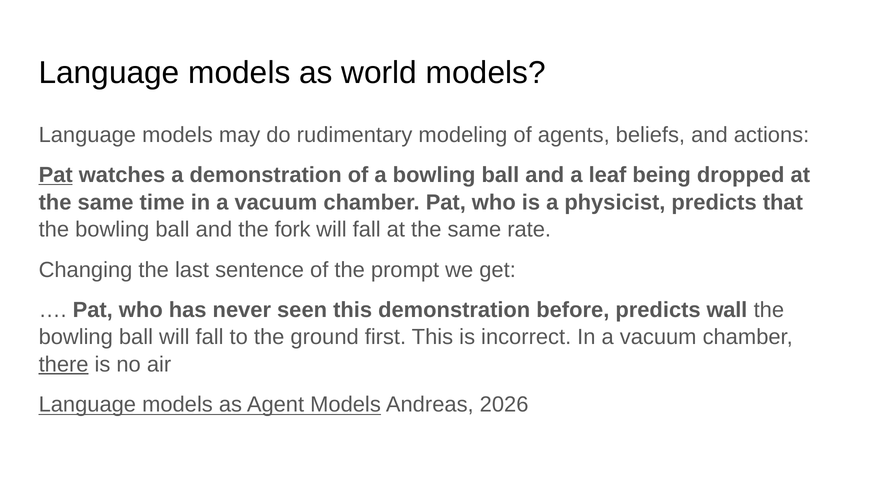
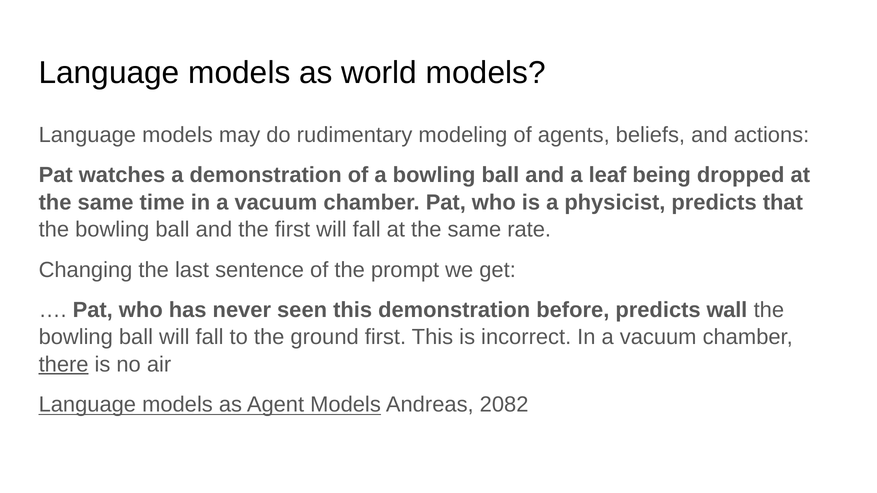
Pat underline: present -> none (56, 175)
the fork: fork -> first (292, 230)
2026: 2026 -> 2082 (504, 405)
